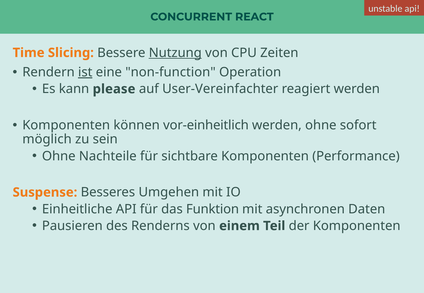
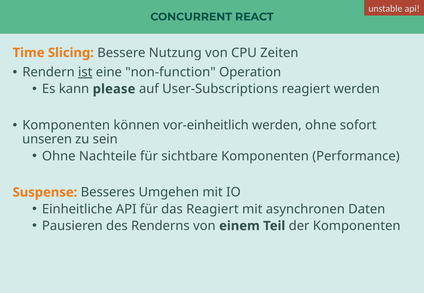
Nutzung underline: present -> none (175, 53)
User-Vereinfachter: User-Vereinfachter -> User-Subscriptions (220, 89)
möglich: möglich -> unseren (47, 140)
das Funktion: Funktion -> Reagiert (212, 209)
